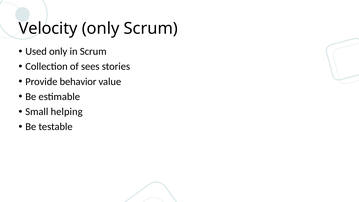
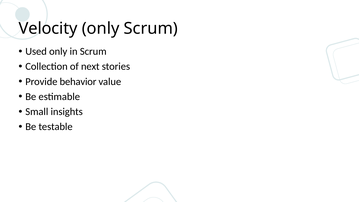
sees: sees -> next (90, 67)
helping: helping -> insights (67, 112)
